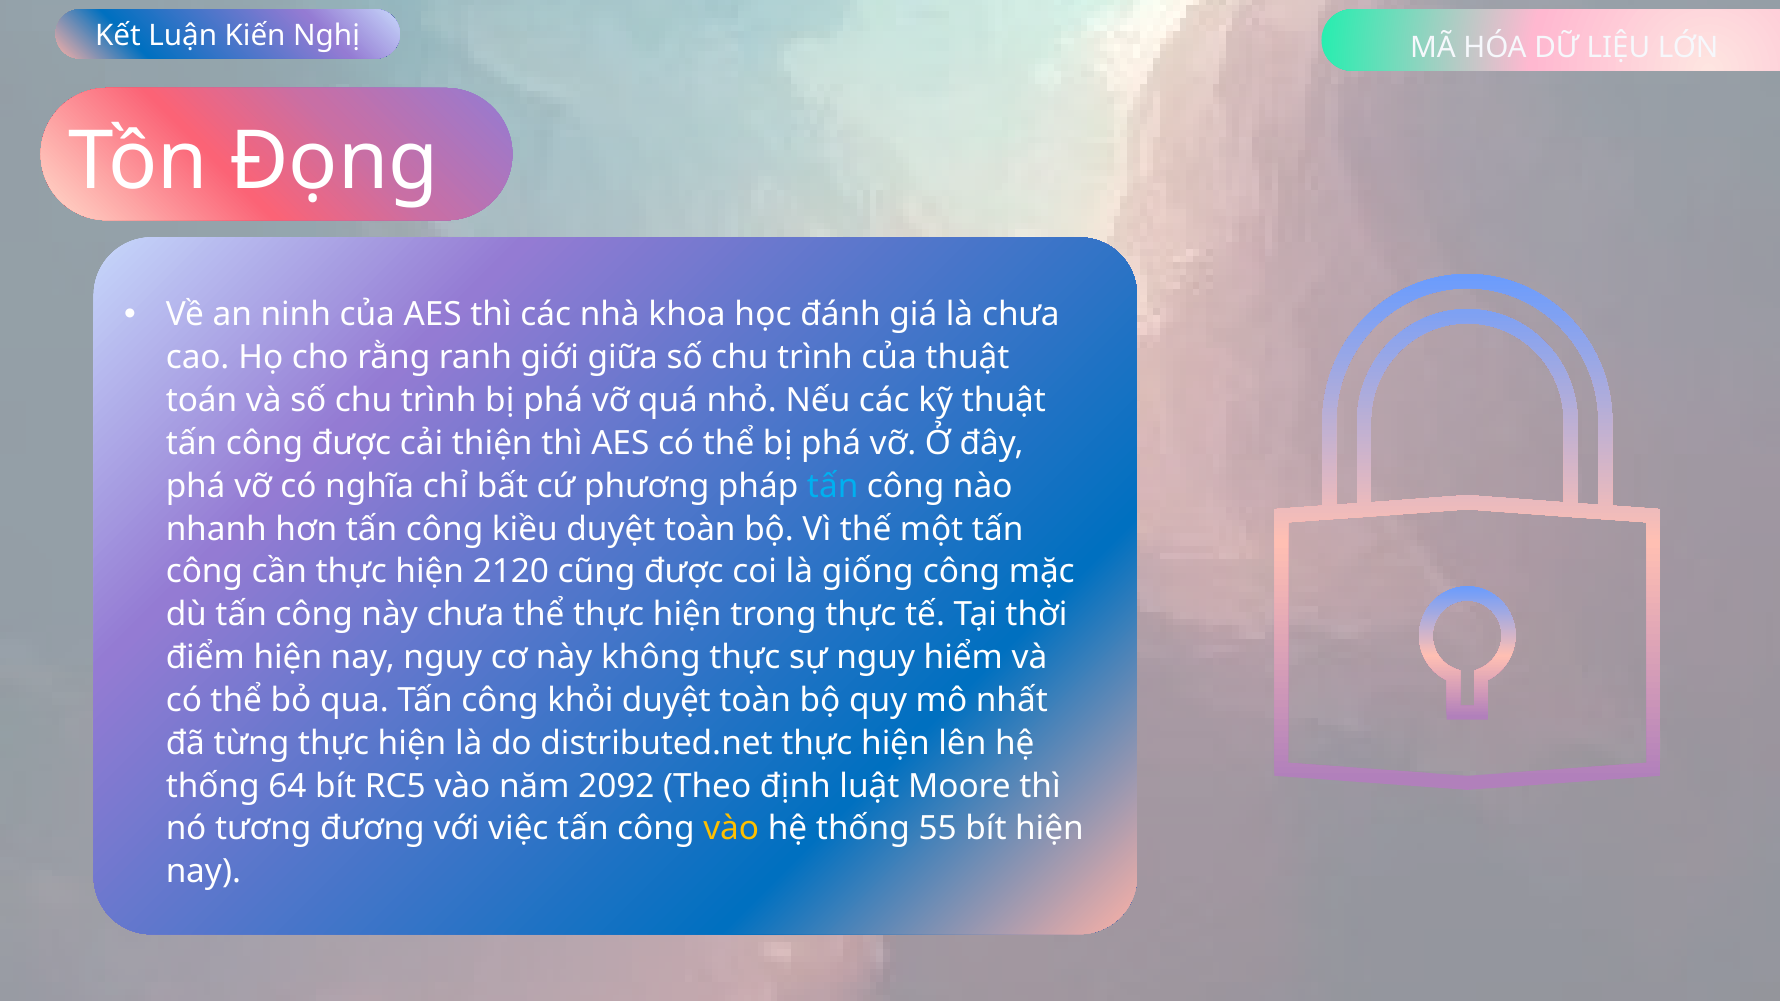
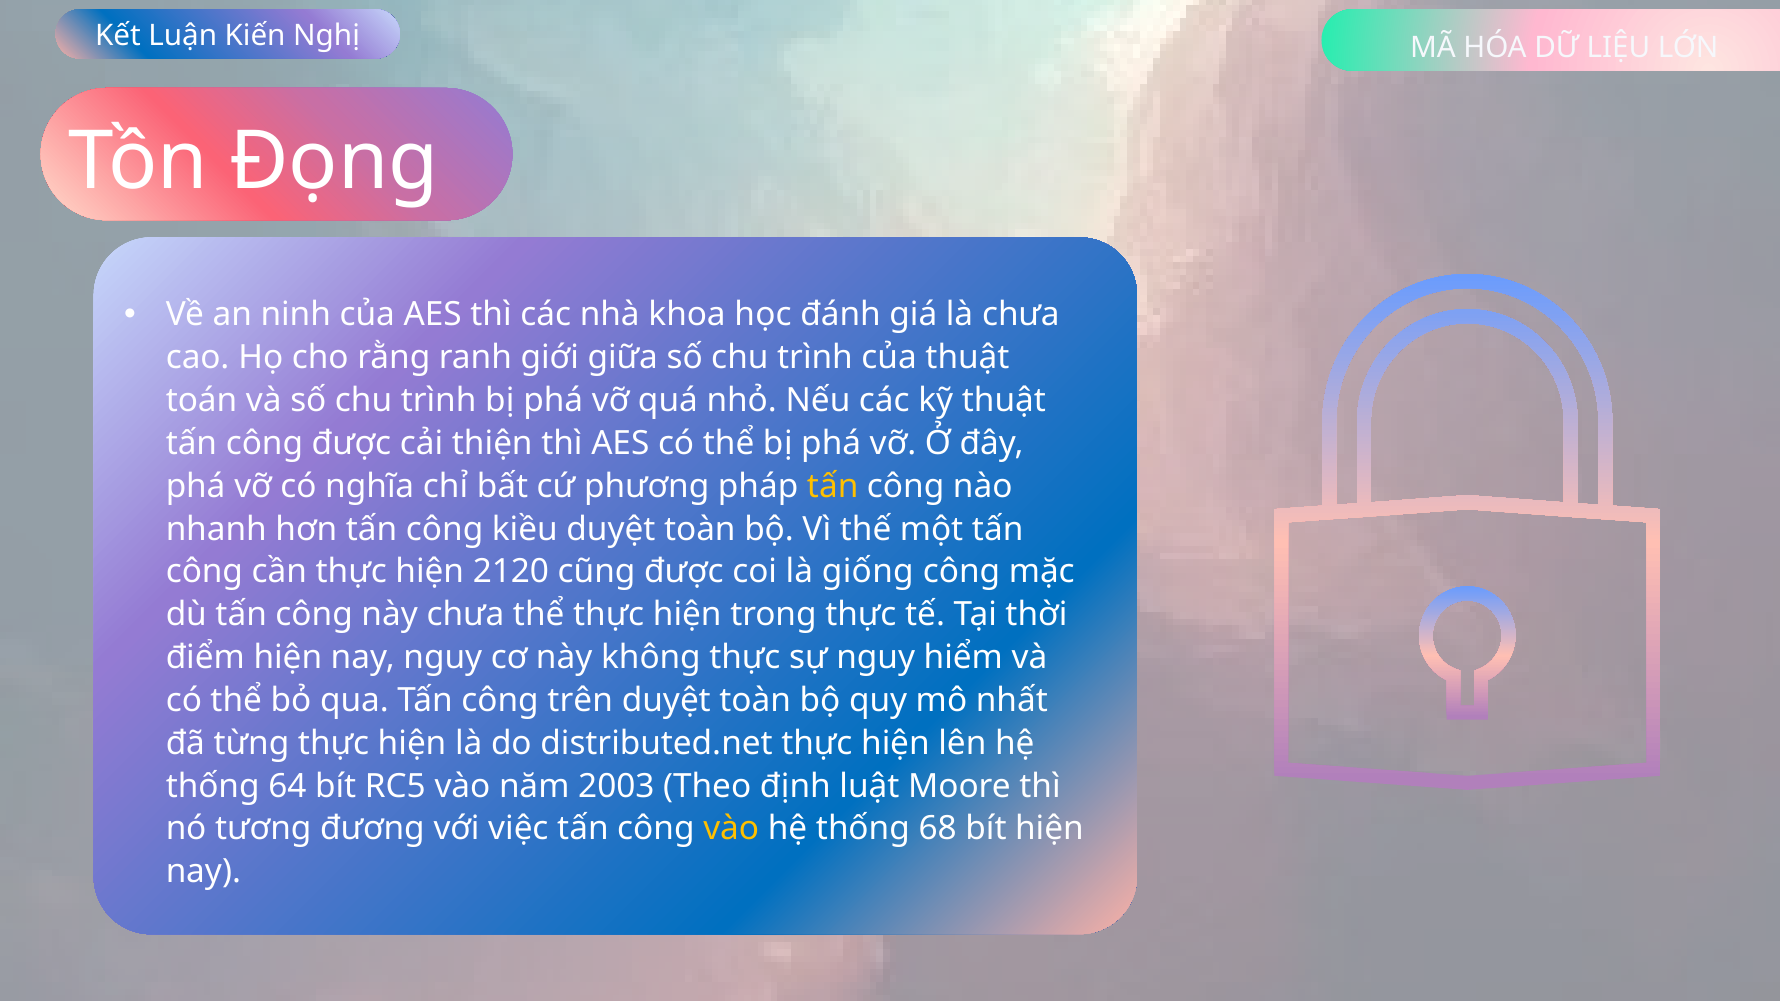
tấn colour: light blue -> yellow (833, 486)
khỏi: khỏi -> trên (580, 701)
2092: 2092 -> 2003 (616, 786)
55: 55 -> 68 (938, 829)
